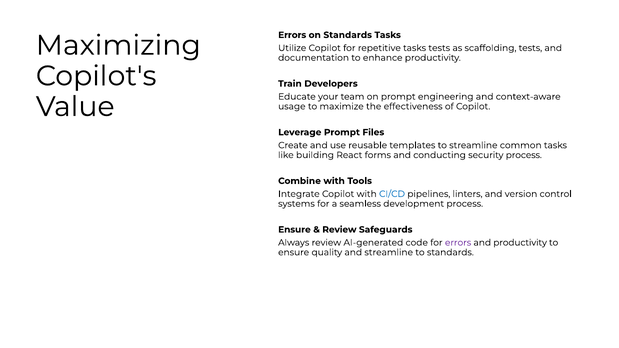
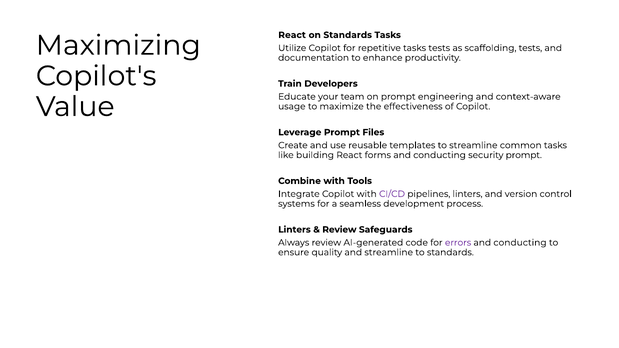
Errors: Errors -> React (292, 35)
security process: process -> prompt (524, 155)
CI/CD colour: blue -> purple (392, 194)
Ensure: Ensure -> Linters (294, 230)
productivity: productivity -> conducting (520, 243)
